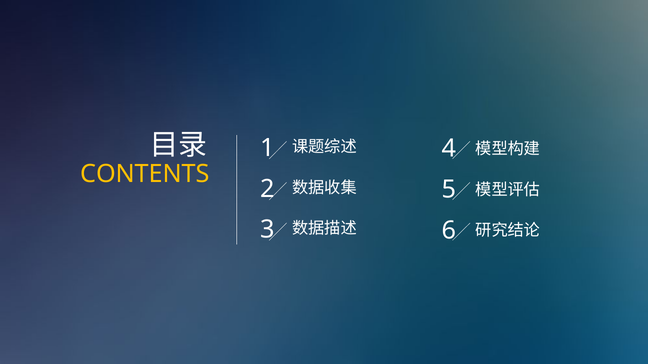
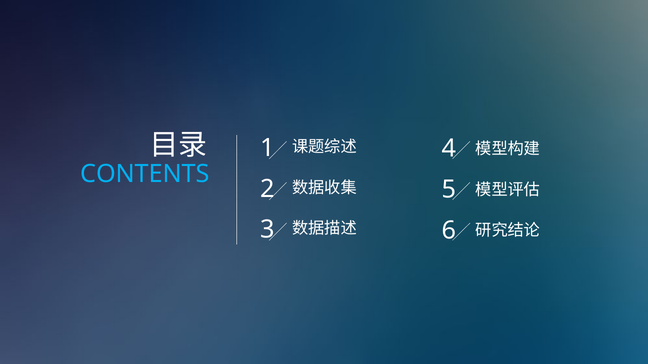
CONTENTS colour: yellow -> light blue (145, 174)
